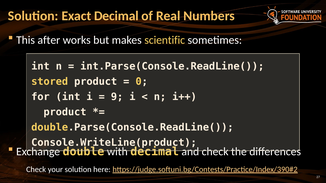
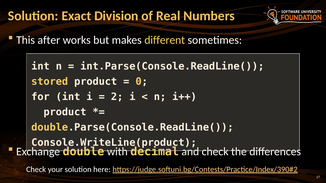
Exact Decimal: Decimal -> Division (116, 16)
scientific: scientific -> different (165, 40)
9: 9 -> 2 (117, 97)
